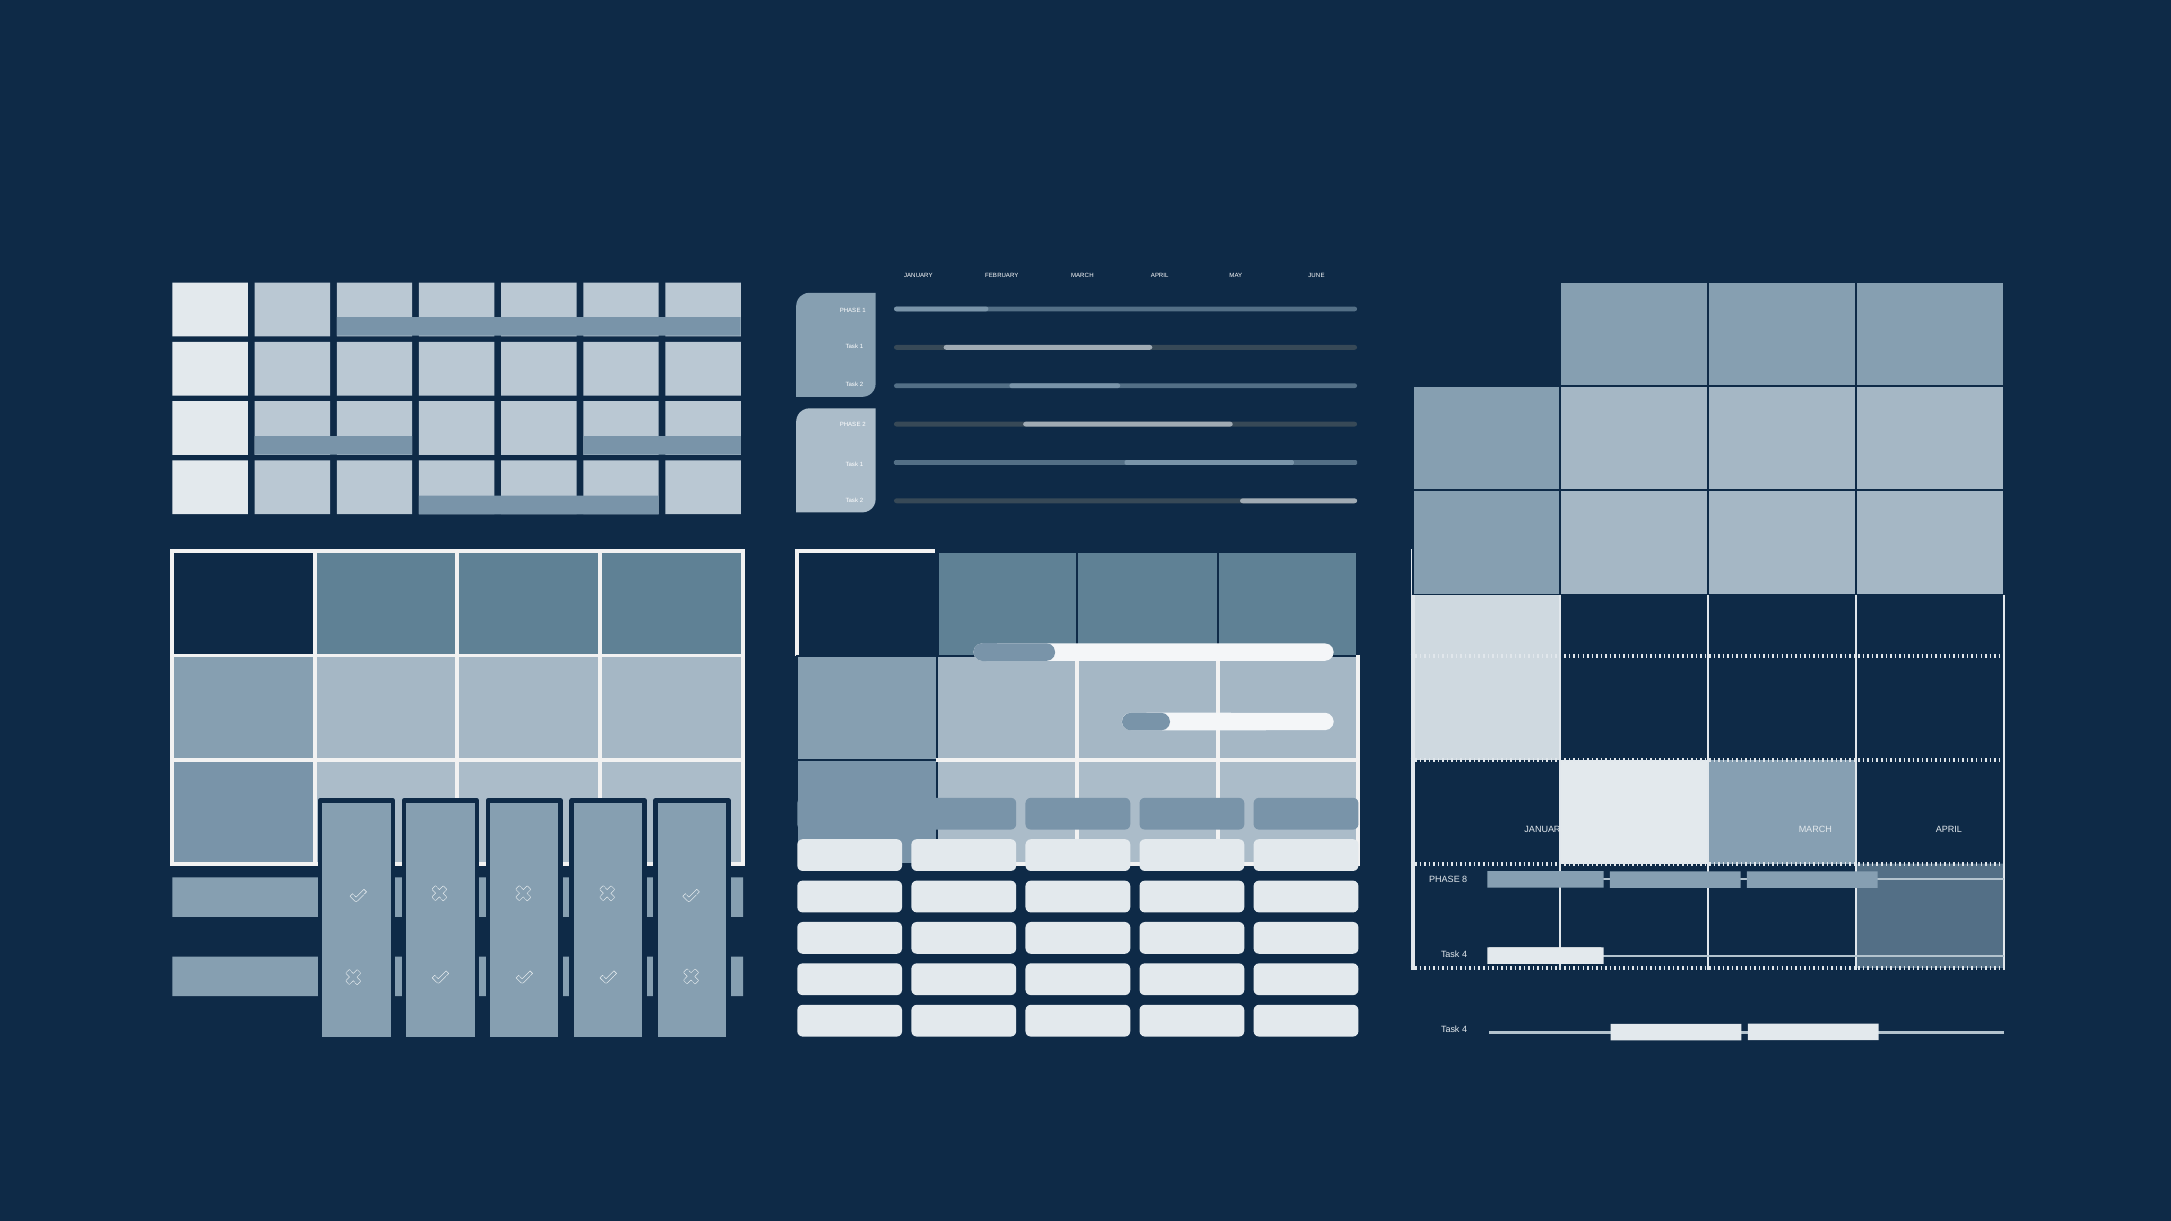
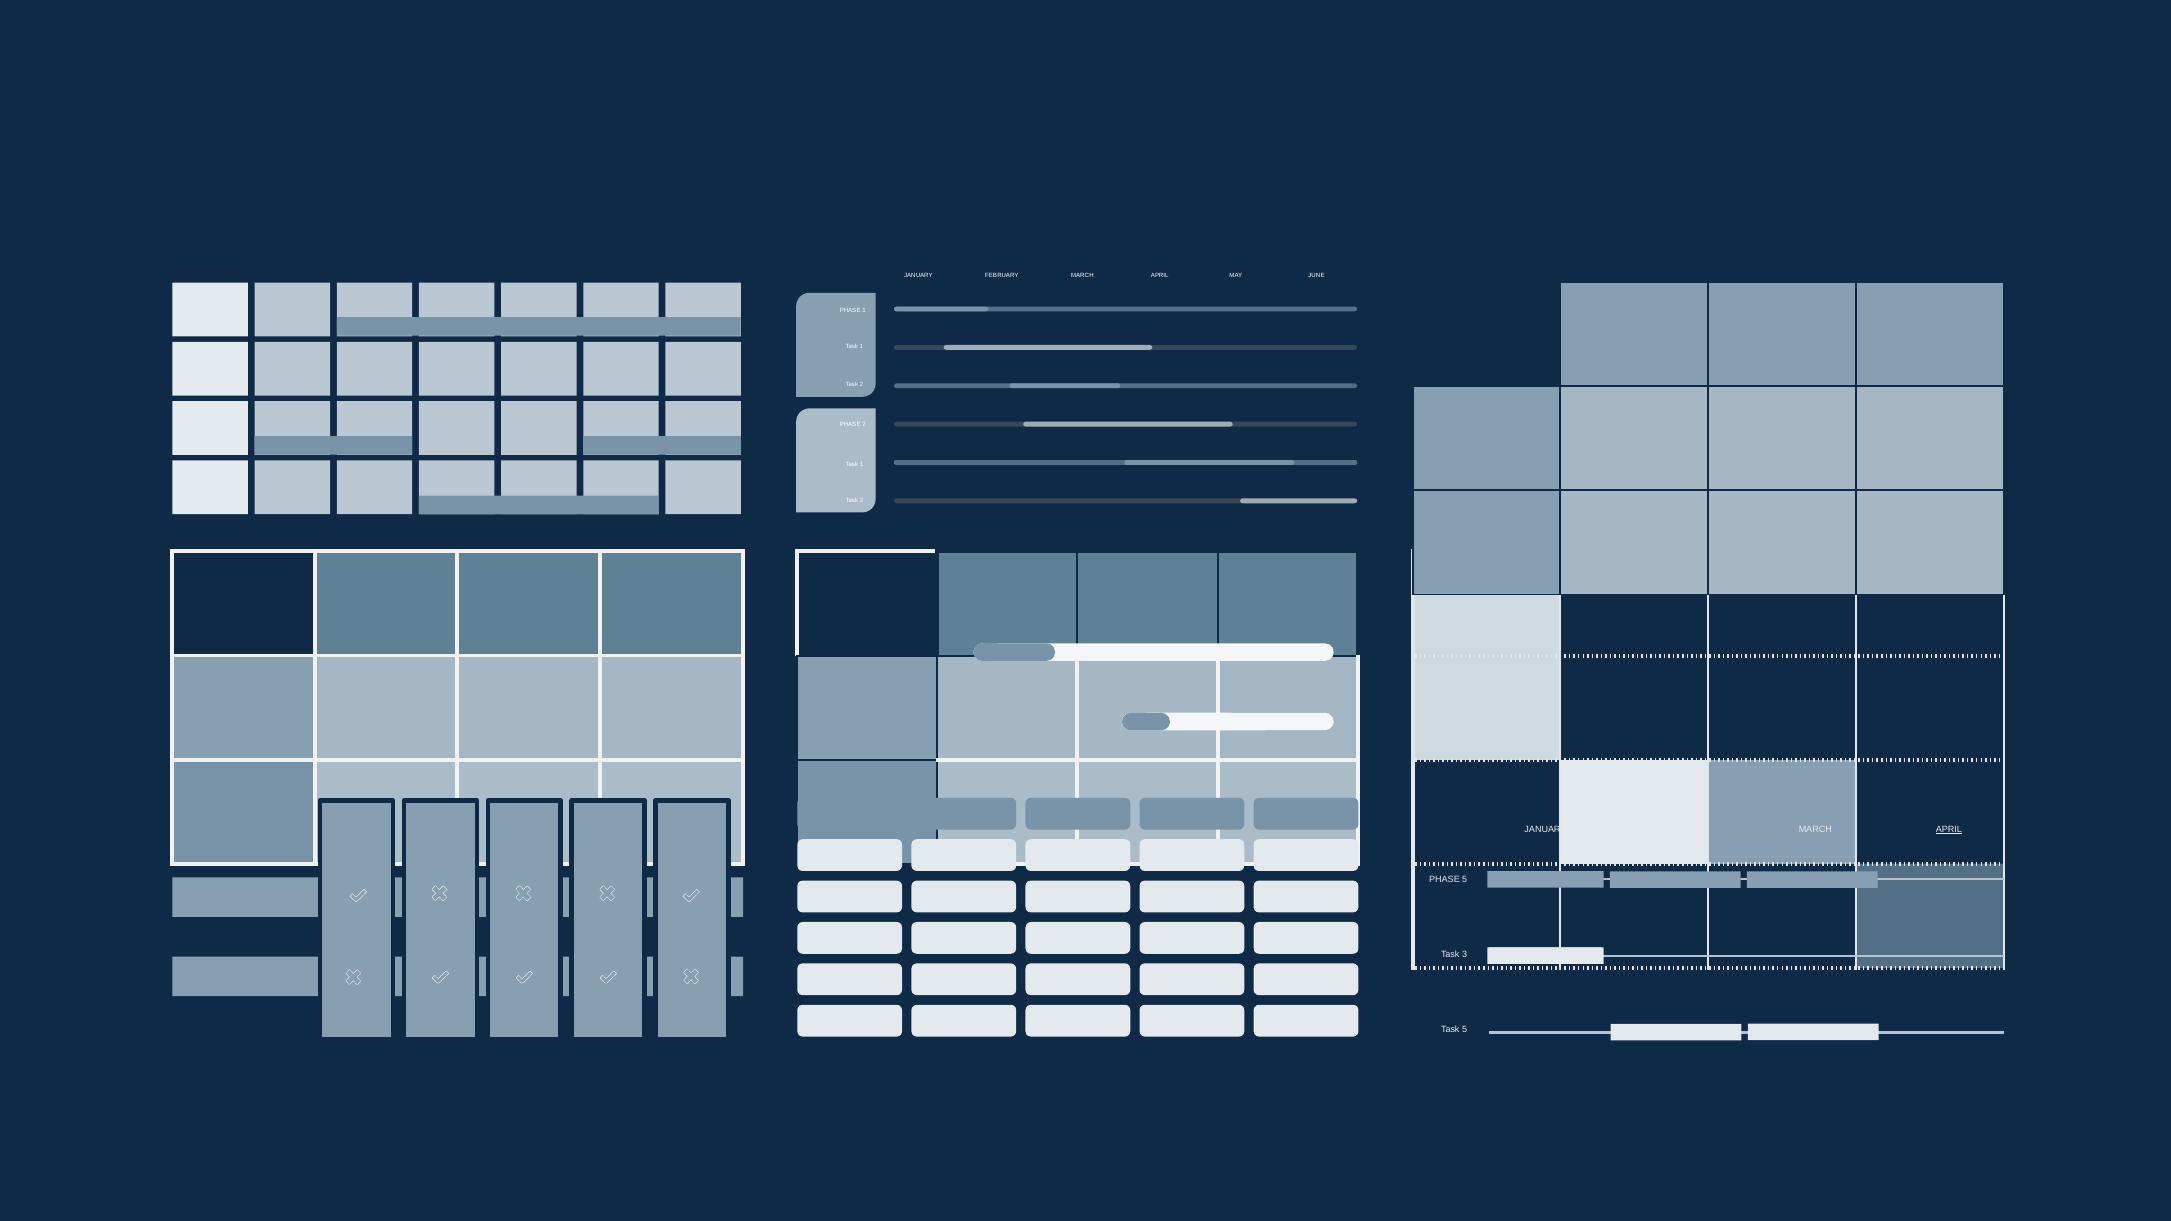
APRIL underline: none -> present (1949, 830)
PHASE 8: 8 -> 5 (1465, 880)
4: 4 -> 3 (1465, 955)
4: 4 -> 5 (1465, 1030)
